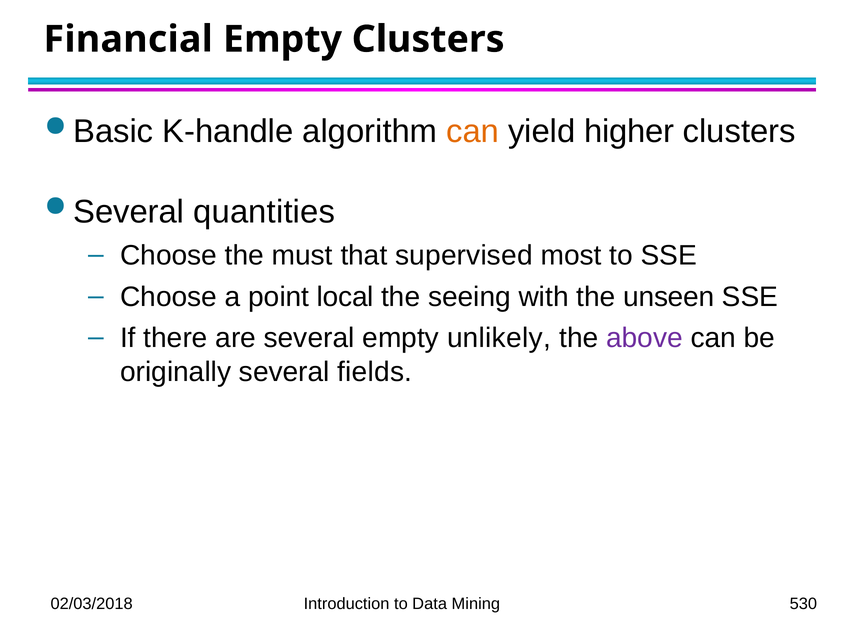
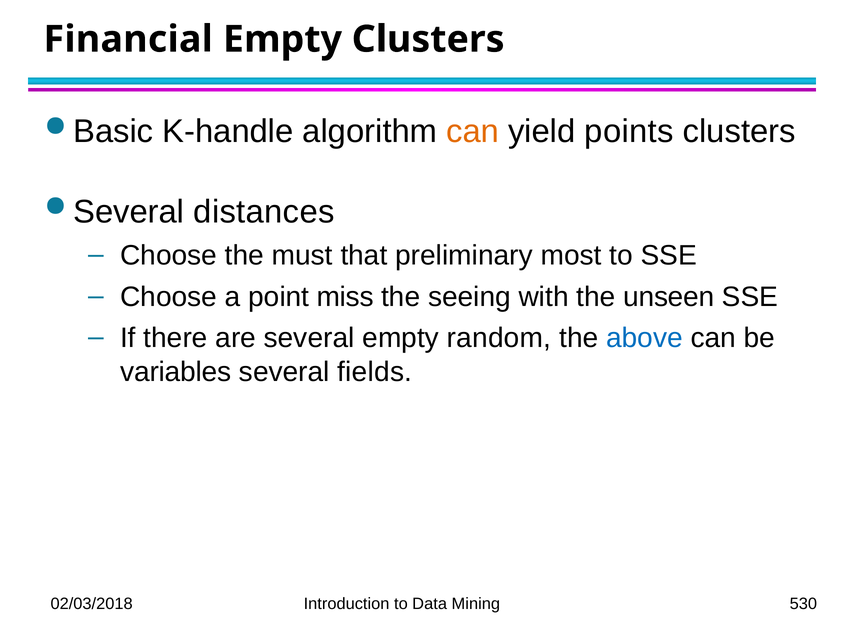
higher: higher -> points (629, 132)
quantities: quantities -> distances (264, 212)
supervised: supervised -> preliminary (464, 256)
local: local -> miss (345, 297)
unlikely: unlikely -> random (499, 338)
above colour: purple -> blue (644, 338)
originally: originally -> variables (176, 372)
